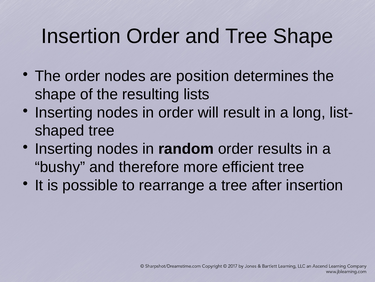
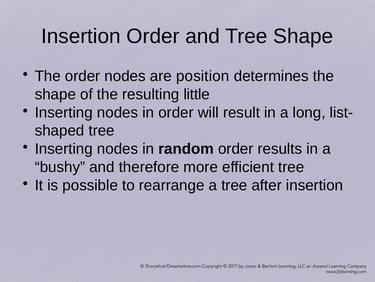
lists: lists -> little (197, 94)
